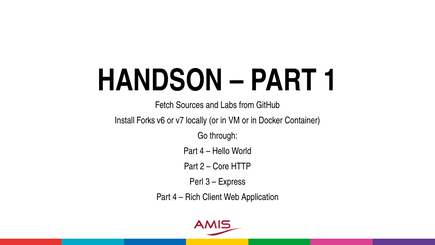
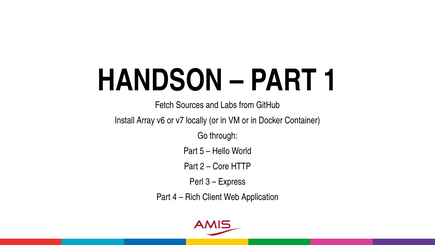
Forks: Forks -> Array (146, 120)
4: 4 -> 5 (202, 151)
